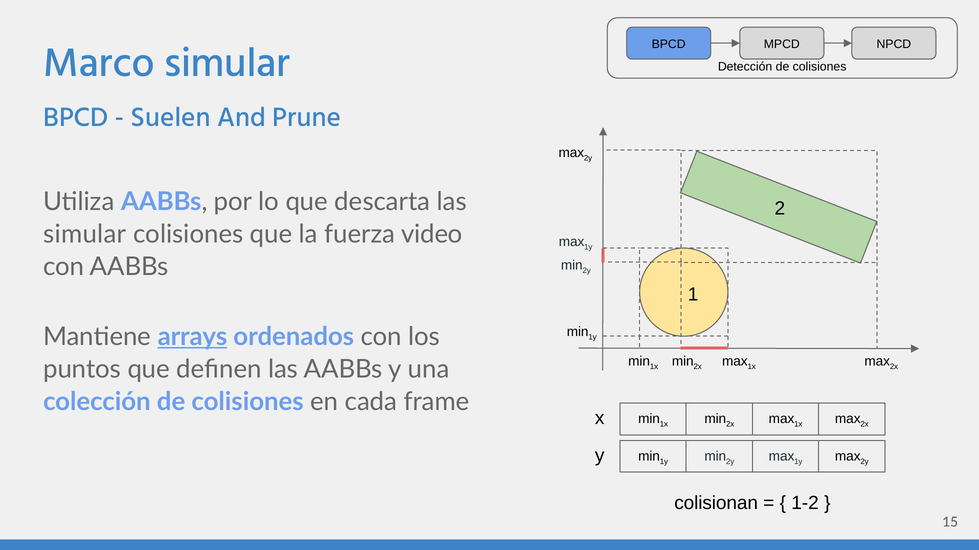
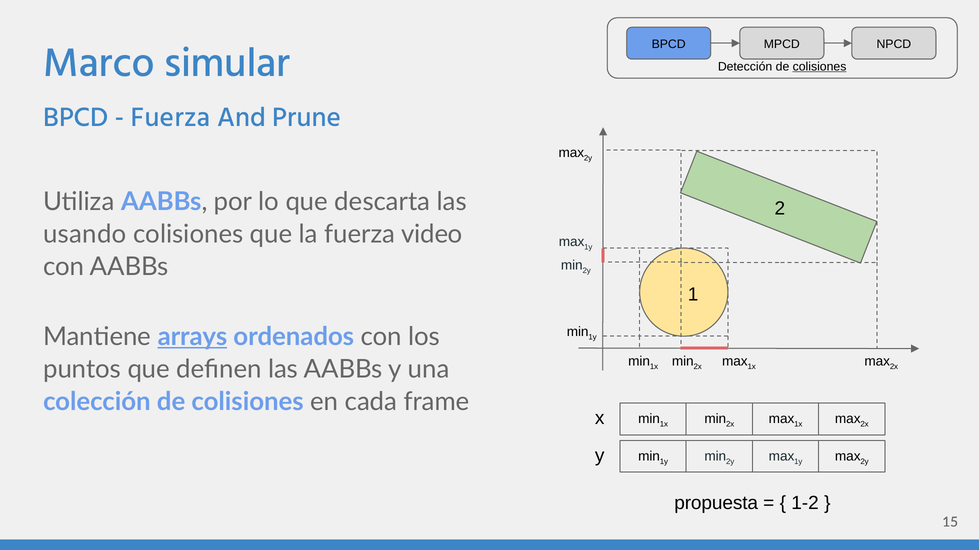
colisiones underline: none -> present (820, 67)
Suelen: Suelen -> Fuerza (171, 117)
simular: simular -> usando (85, 234)
colisionan: colisionan -> propuesta (716, 504)
